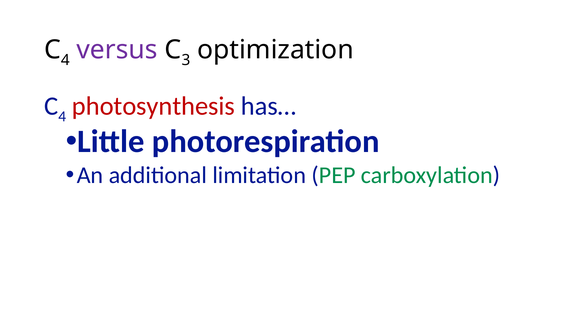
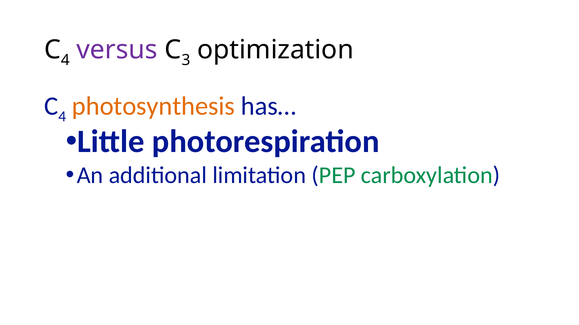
photosynthesis colour: red -> orange (153, 106)
